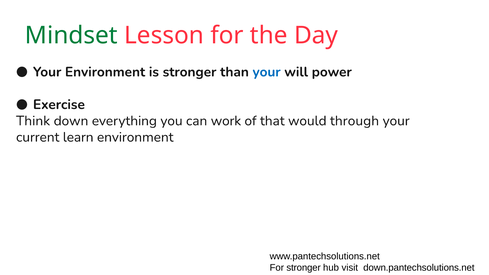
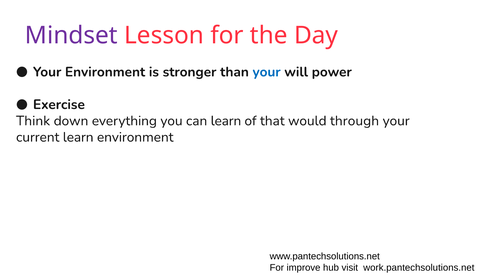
Mindset colour: green -> purple (71, 35)
can work: work -> learn (226, 121)
For stronger: stronger -> improve (304, 268)
down.pantechsolutions.net: down.pantechsolutions.net -> work.pantechsolutions.net (419, 268)
